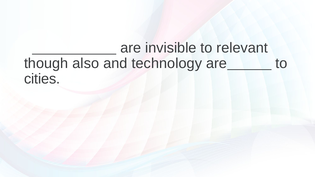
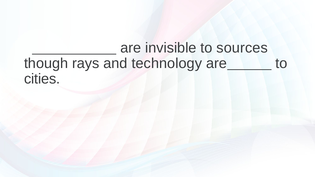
relevant: relevant -> sources (242, 48)
also: also -> rays (86, 63)
